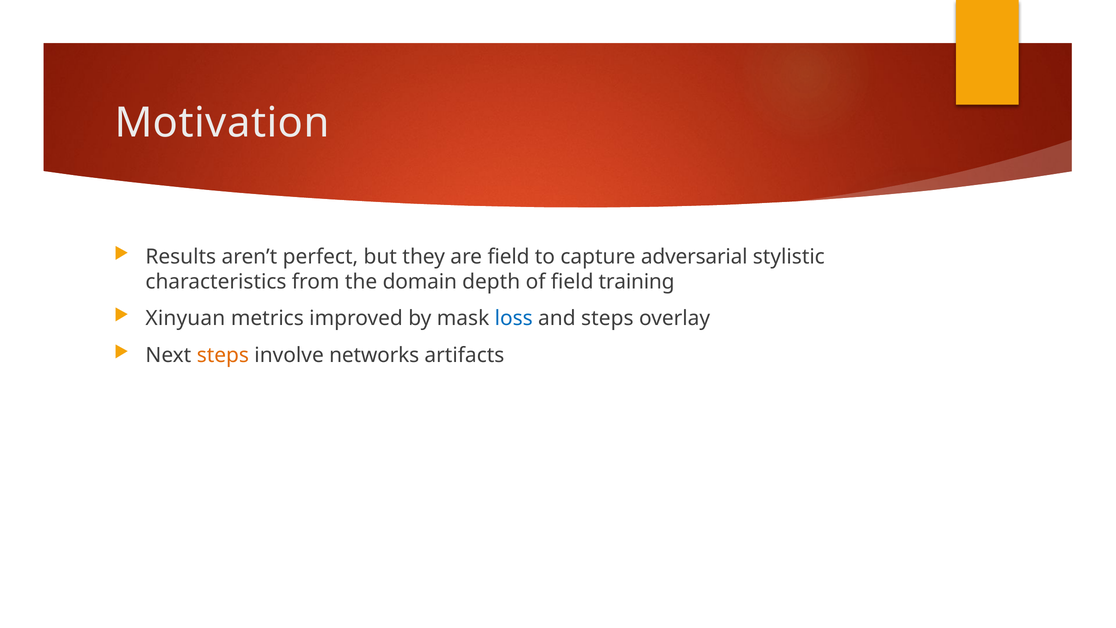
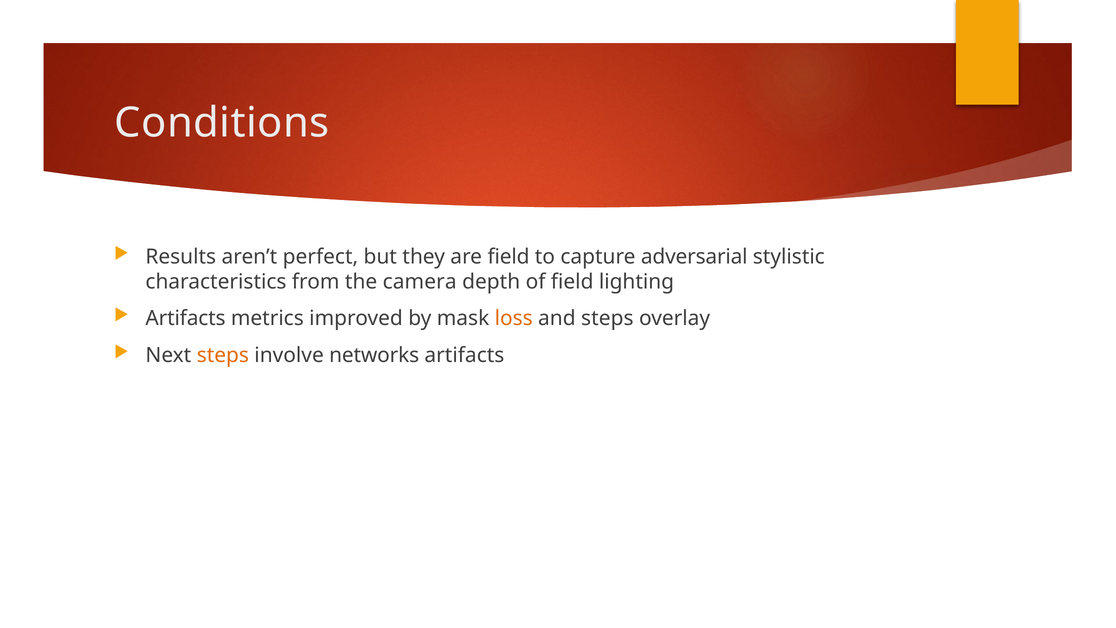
Motivation: Motivation -> Conditions (222, 123)
domain: domain -> camera (420, 282)
training: training -> lighting (636, 282)
Xinyuan: Xinyuan -> Artifacts (186, 318)
loss colour: blue -> orange (514, 318)
